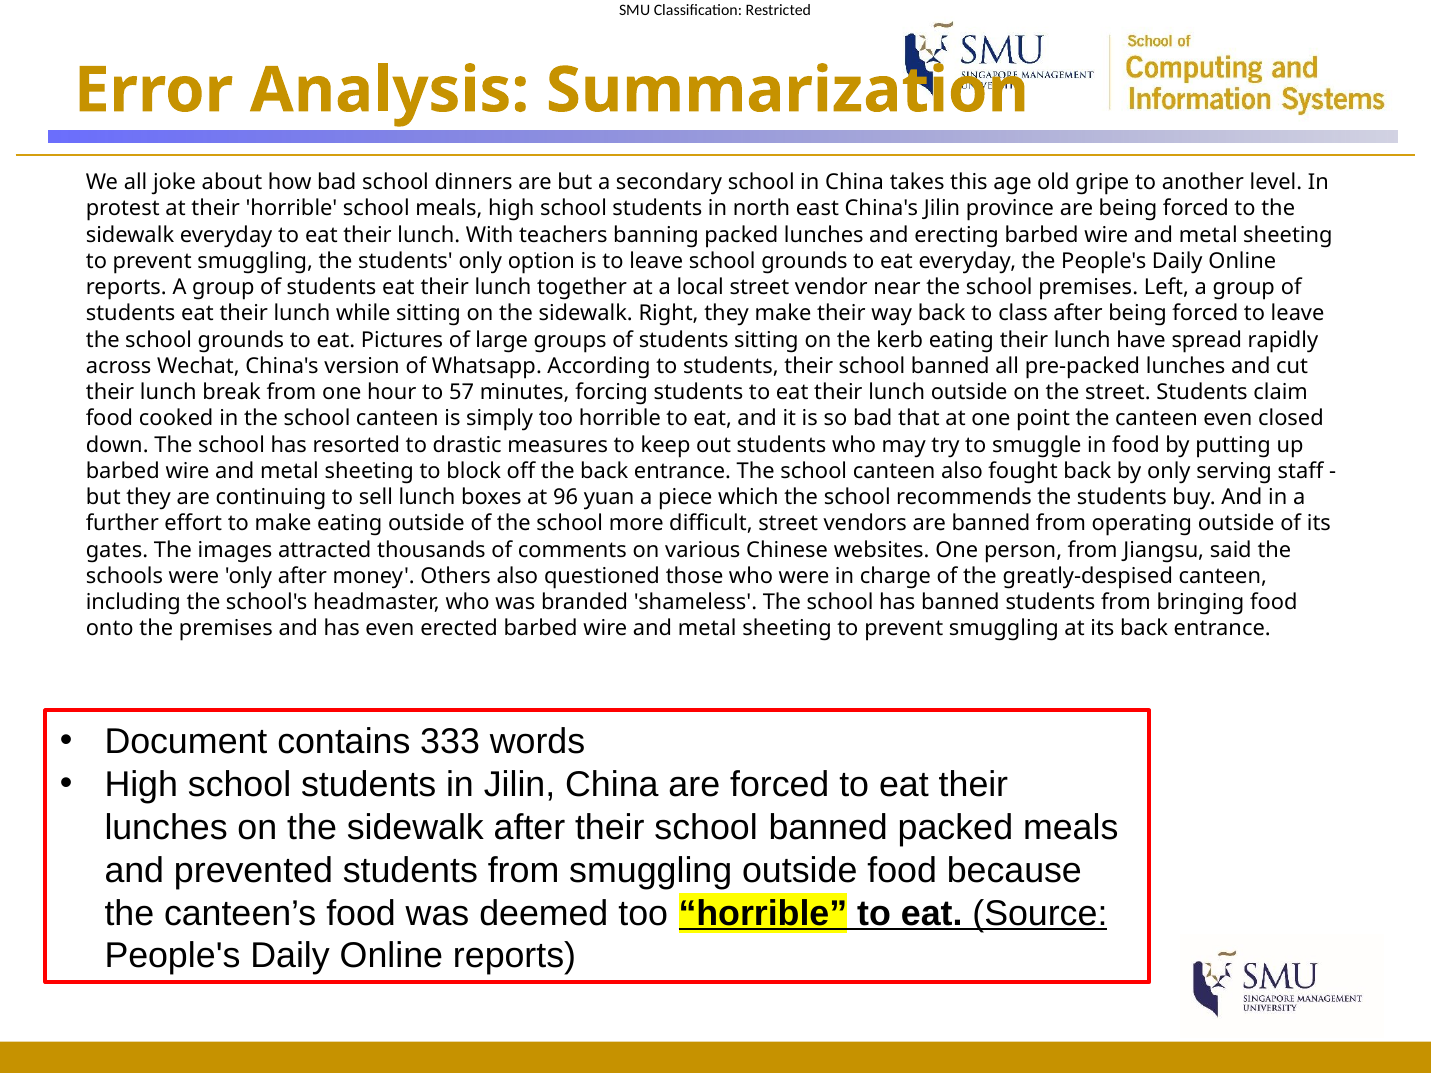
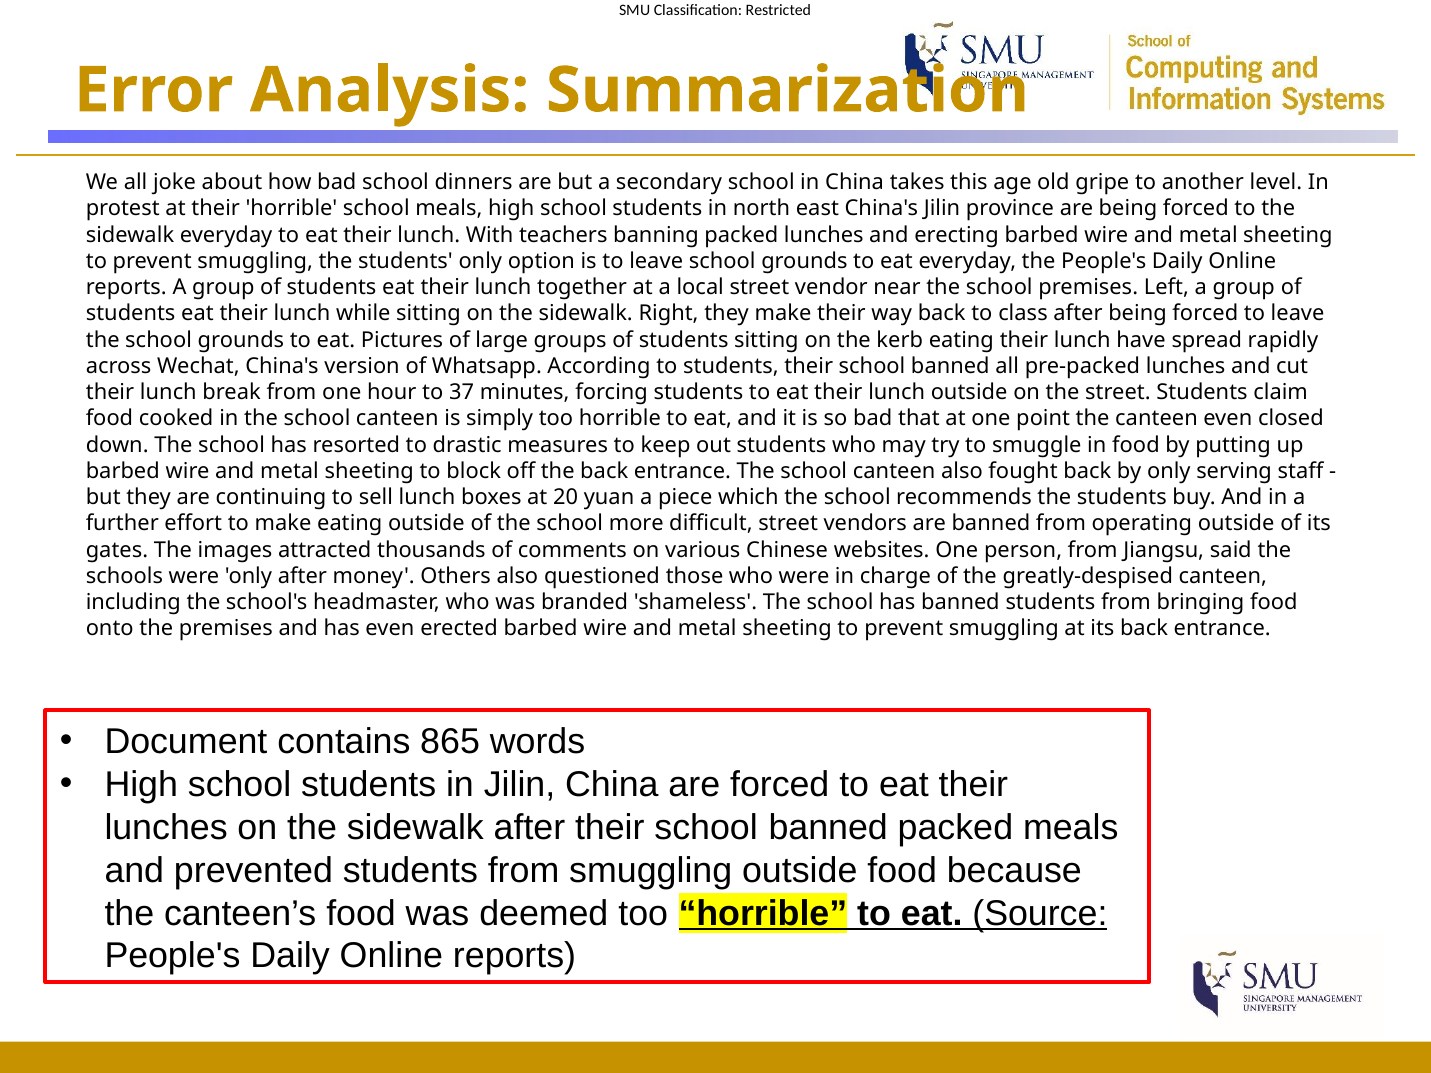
57: 57 -> 37 (462, 393)
96: 96 -> 20 (566, 498)
333: 333 -> 865 (450, 742)
